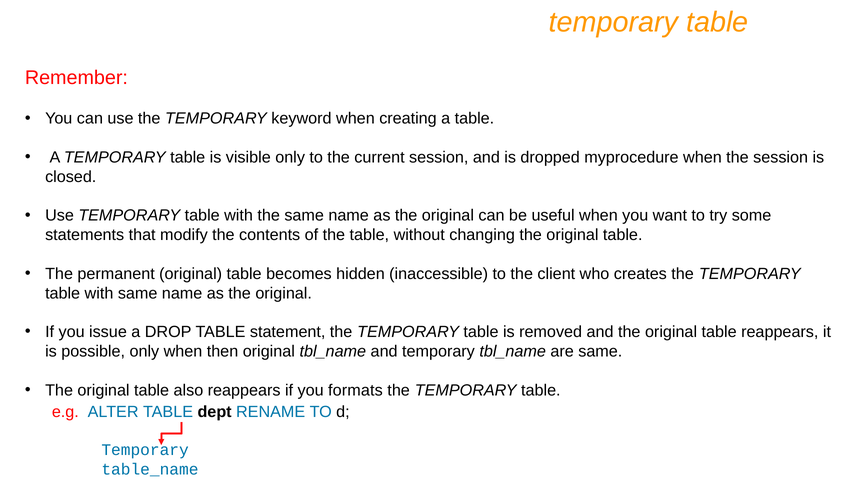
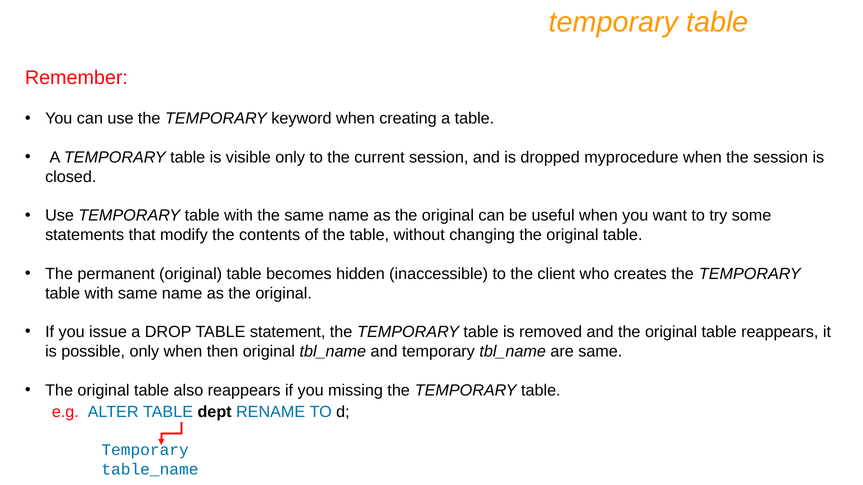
formats: formats -> missing (356, 391)
